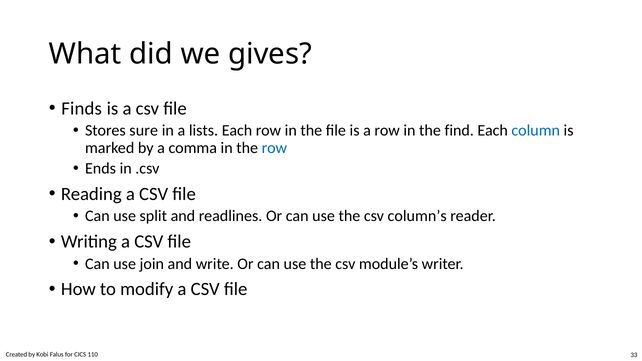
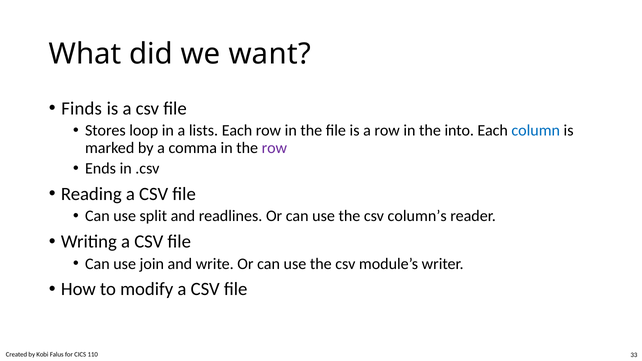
gives: gives -> want (270, 54)
sure: sure -> loop (144, 131)
find: find -> into (459, 131)
row colour: blue -> purple (274, 148)
